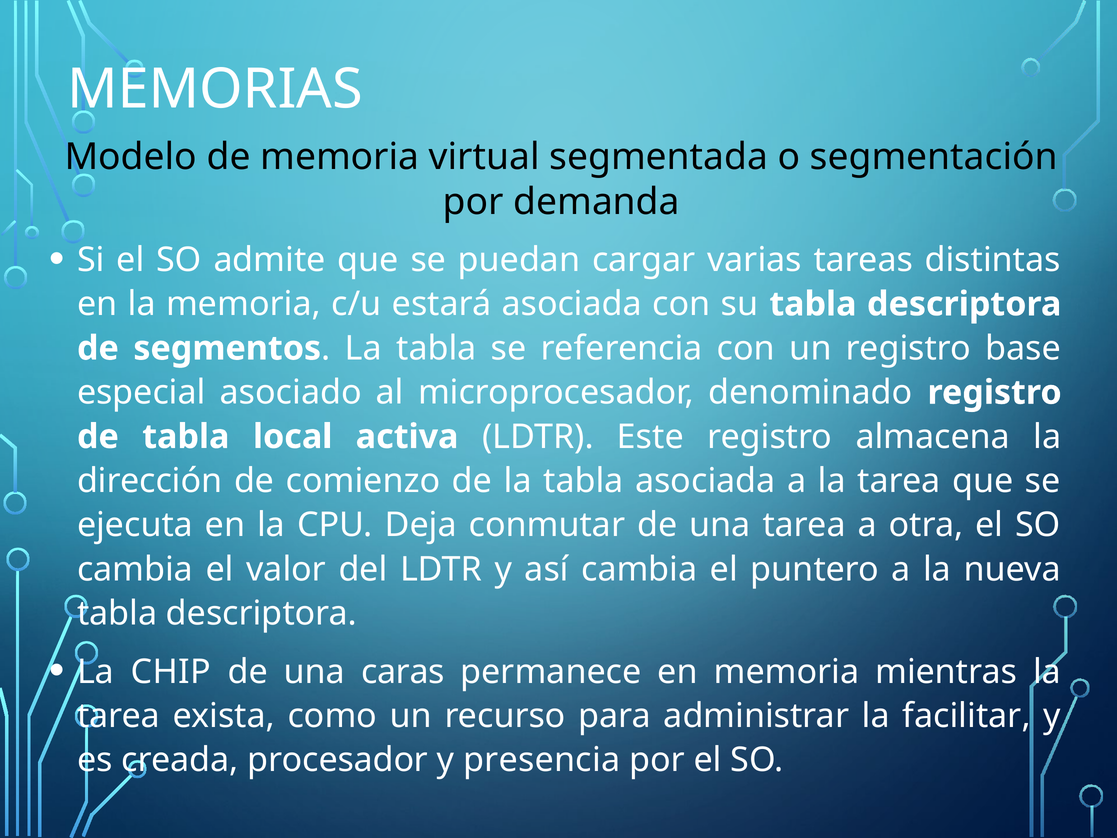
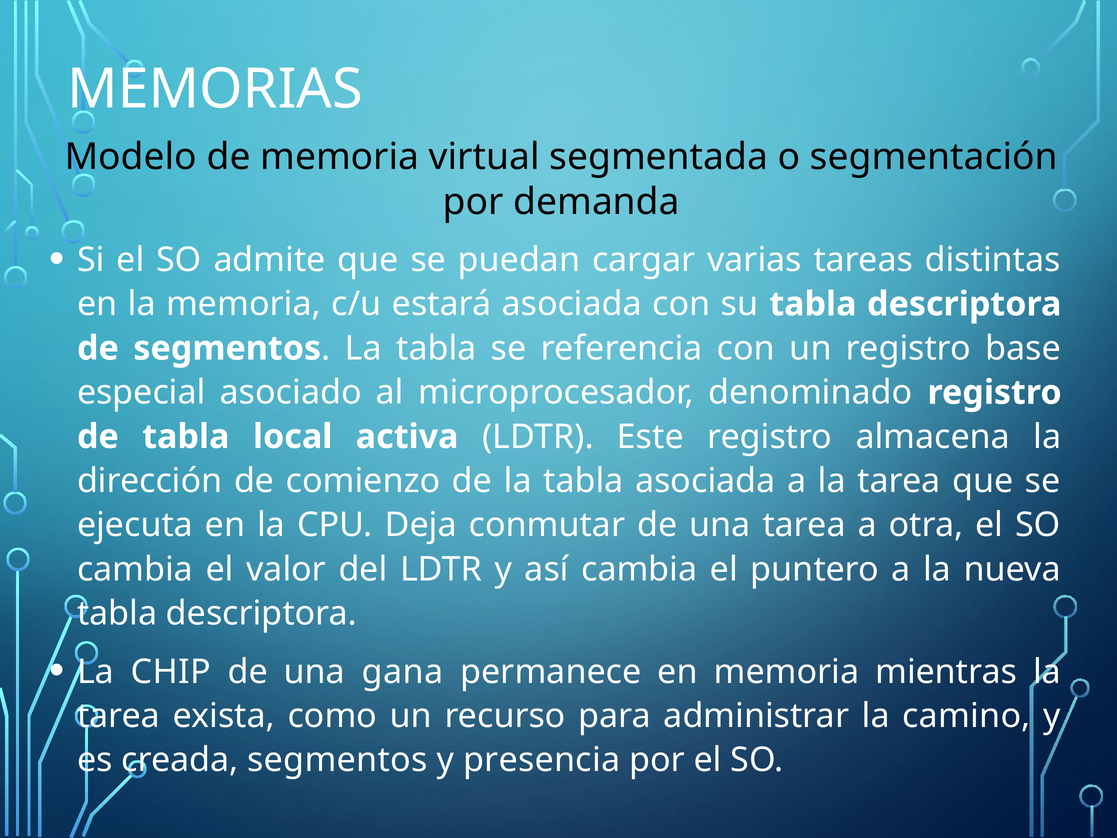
caras: caras -> gana (403, 672)
facilitar: facilitar -> camino (966, 716)
creada procesador: procesador -> segmentos (337, 760)
